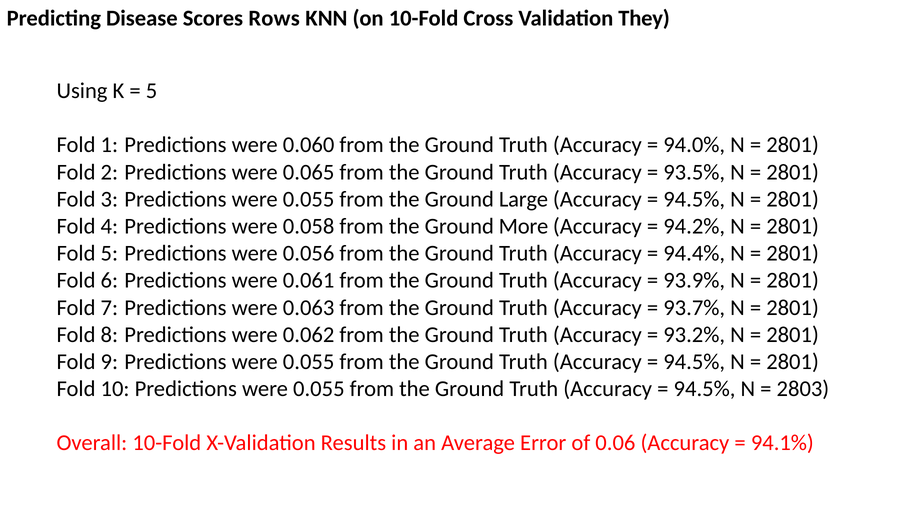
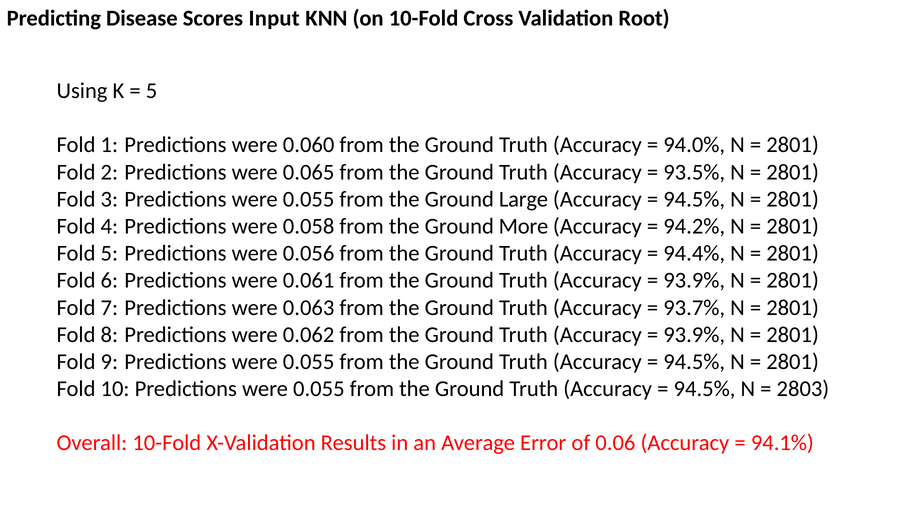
Rows: Rows -> Input (274, 18)
They: They -> Root (644, 18)
93.2%: 93.2% -> 93.9% (694, 335)
